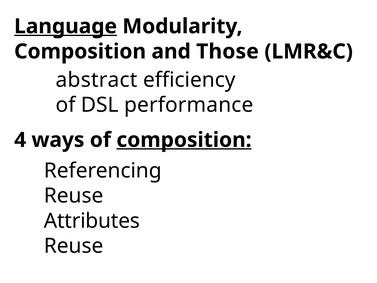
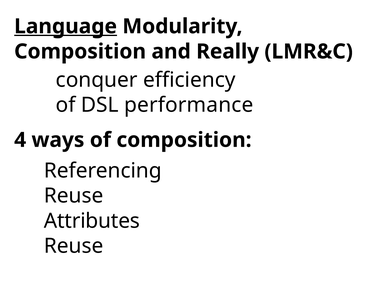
Those: Those -> Really (228, 51)
abstract: abstract -> conquer (97, 80)
composition underline: present -> none (184, 140)
